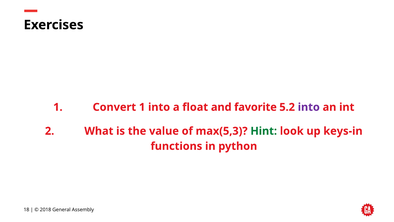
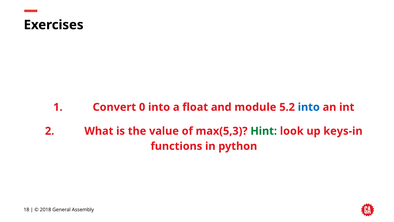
Convert 1: 1 -> 0 (142, 107)
favorite: favorite -> module (255, 107)
into colour: purple -> blue (309, 107)
